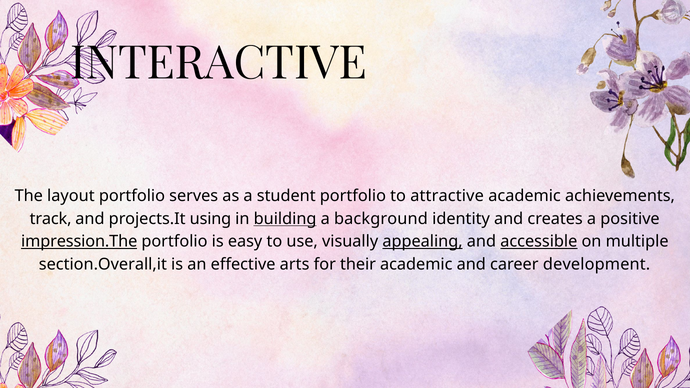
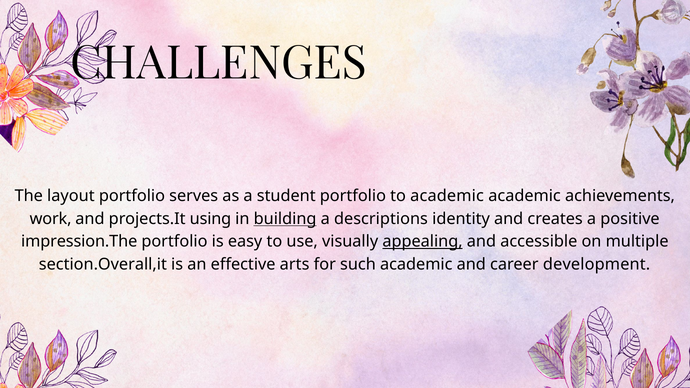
INTERACTIVE: INTERACTIVE -> CHALLENGES (218, 63)
to attractive: attractive -> academic (447, 196)
track: track -> work (51, 219)
background: background -> descriptions (381, 219)
impression.The underline: present -> none (79, 242)
accessible underline: present -> none (539, 242)
their: their -> such (358, 264)
